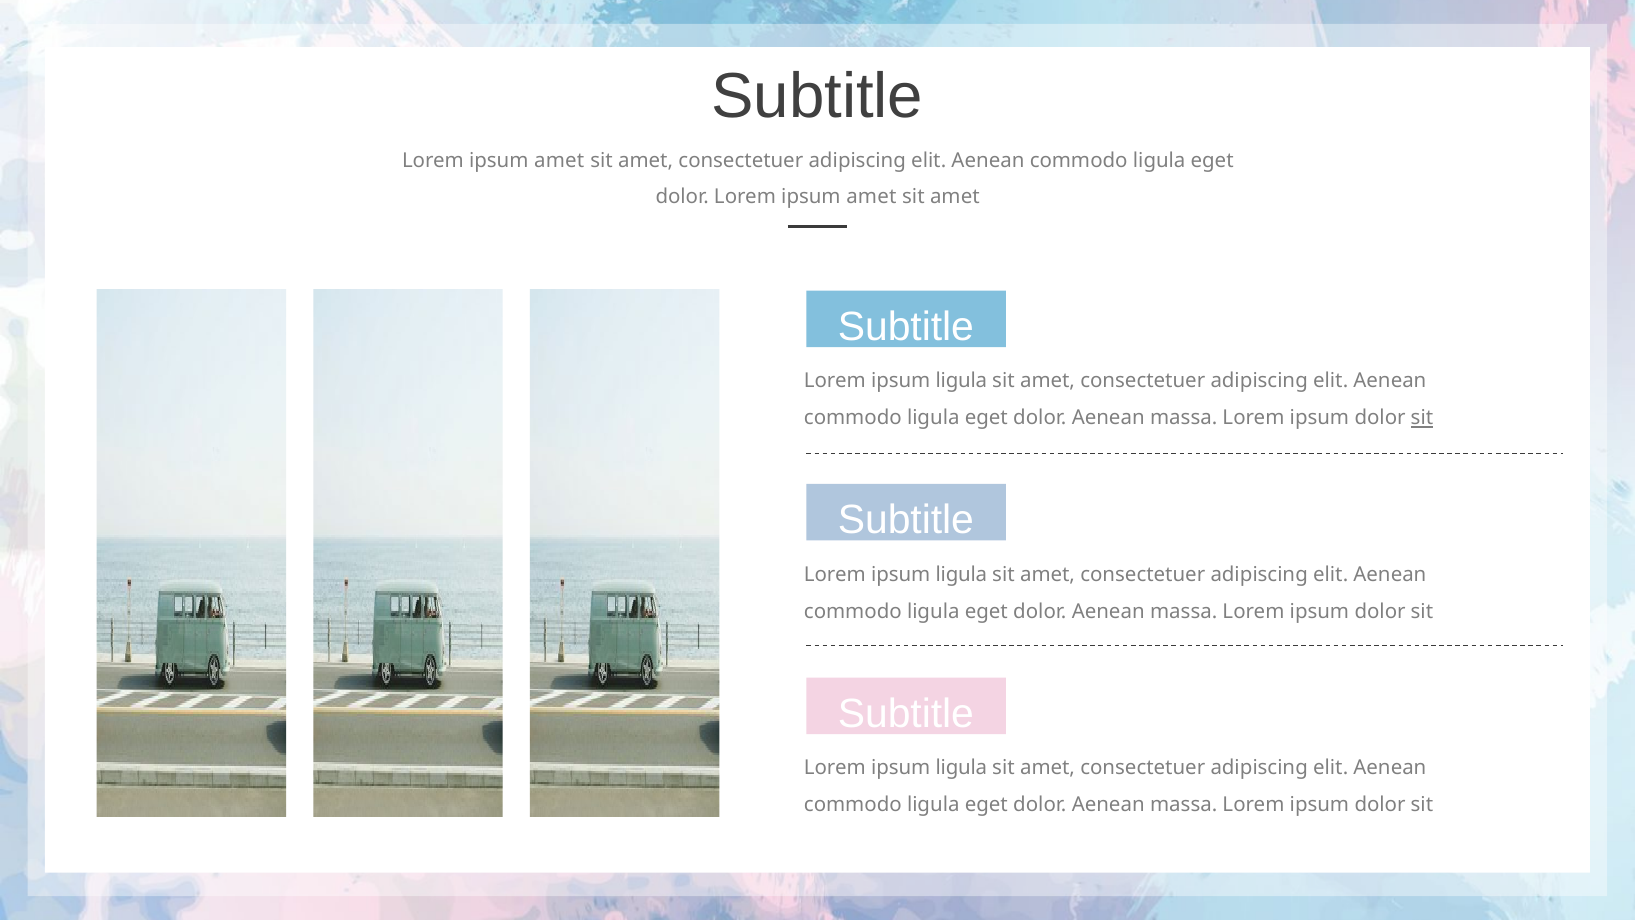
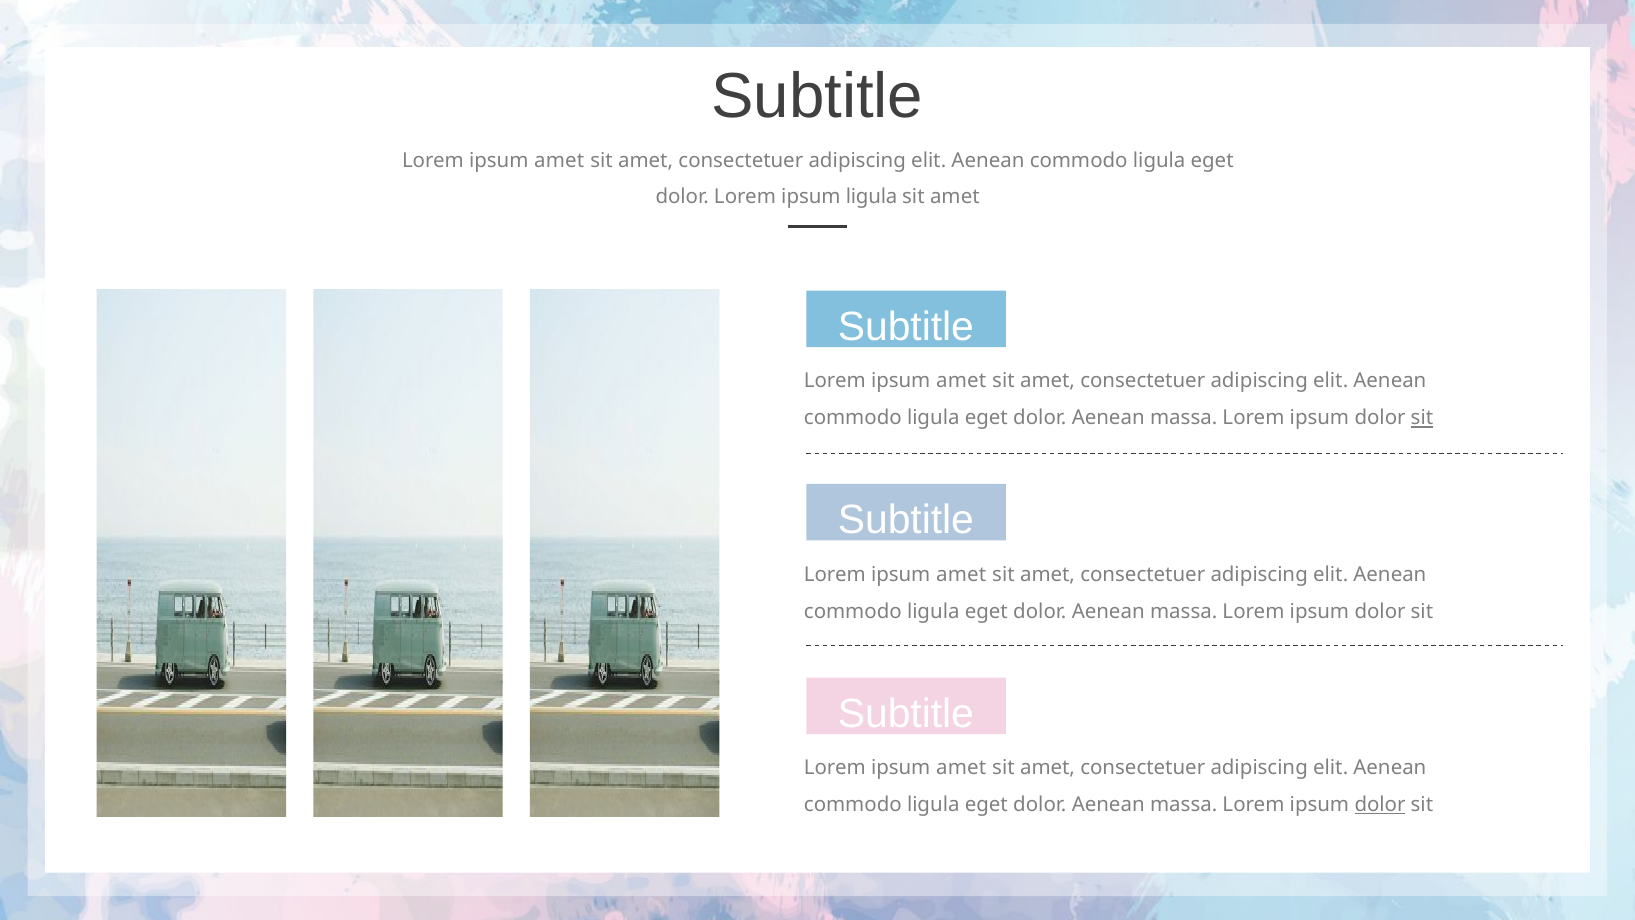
dolor Lorem ipsum amet: amet -> ligula (872, 197)
ligula: ligula -> amet (961, 381)
ligula: ligula -> amet (961, 574)
ligula: ligula -> amet (961, 768)
dolor underline: none -> present (1380, 805)
